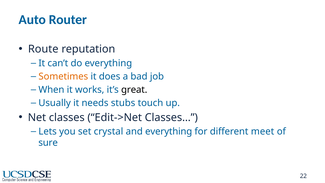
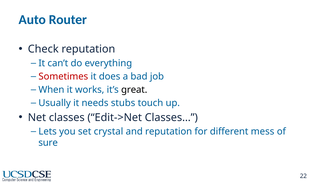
Route: Route -> Check (43, 49)
Sometimes colour: orange -> red (63, 76)
and everything: everything -> reputation (169, 131)
meet: meet -> mess (263, 131)
